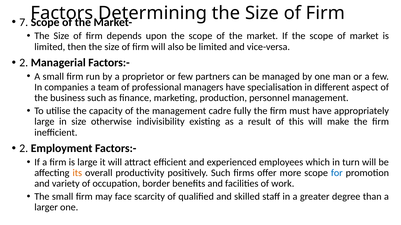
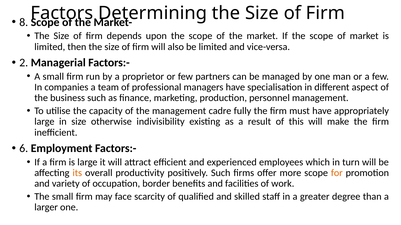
7: 7 -> 8 (24, 22)
2: 2 -> 6 (24, 149)
for colour: blue -> orange (337, 173)
